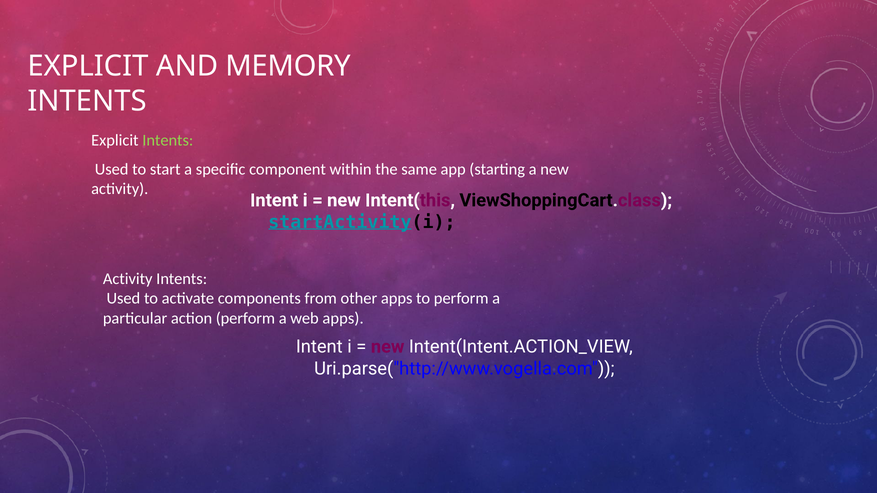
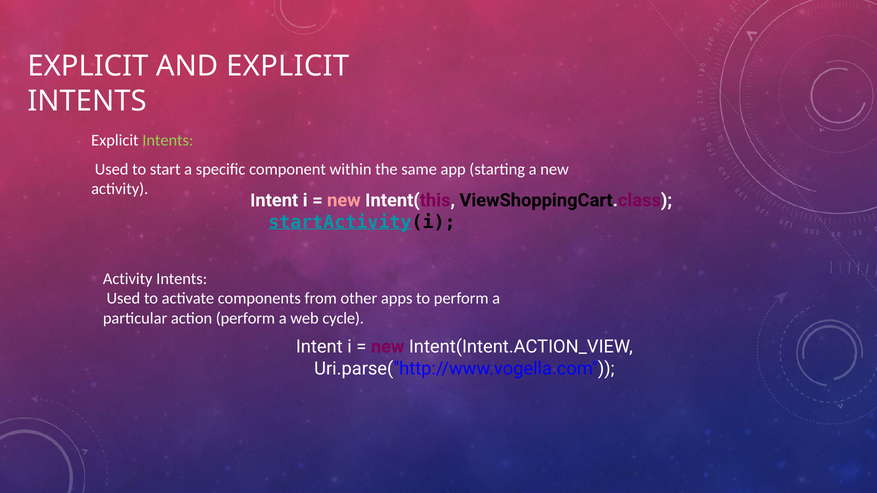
AND MEMORY: MEMORY -> EXPLICIT (288, 66)
new colour: white -> pink (344, 200)
web apps: apps -> cycle (343, 318)
